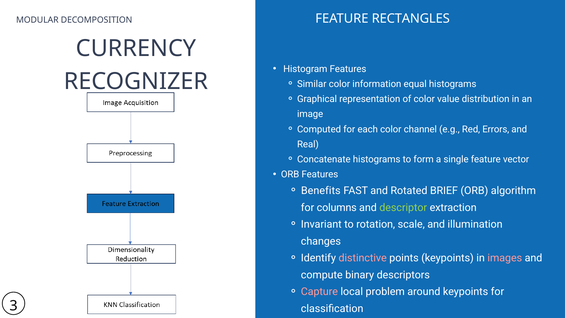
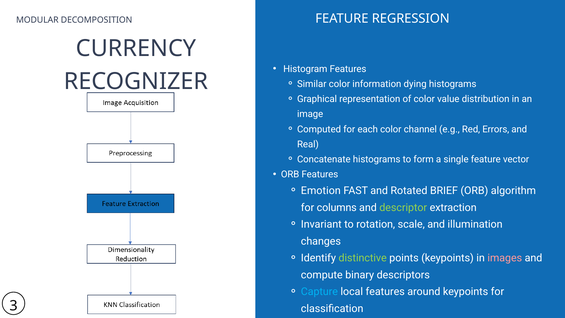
RECTANGLES: RECTANGLES -> REGRESSION (411, 19)
equal: equal -> dying (415, 84)
Benefits: Benefits -> Emotion (321, 191)
distinctive colour: pink -> light green (363, 258)
Capture colour: pink -> light blue (319, 292)
local problem: problem -> features (385, 292)
